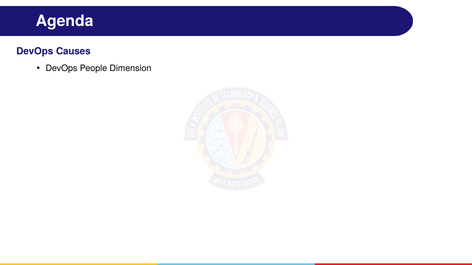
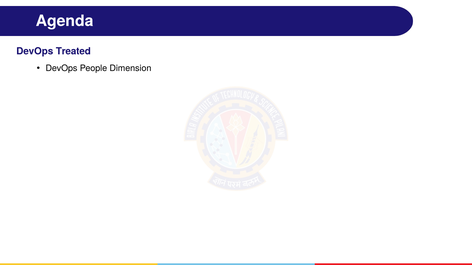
Causes: Causes -> Treated (73, 51)
